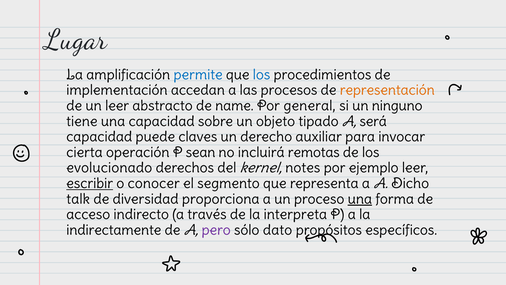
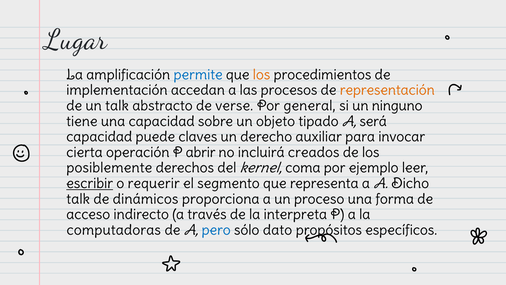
los colour: blue -> orange (262, 75)
un leer: leer -> talk (117, 106)
name: name -> verse (234, 106)
sean: sean -> abrir (201, 152)
remotas: remotas -> creados (314, 152)
evolucionado: evolucionado -> posiblemente (109, 168)
notes: notes -> coma (303, 168)
conocer: conocer -> requerir (154, 183)
diversidad: diversidad -> dinámicos (146, 199)
una underline: present -> none (360, 199)
indirectamente: indirectamente -> computadoras (114, 230)
pero colour: purple -> blue (216, 230)
